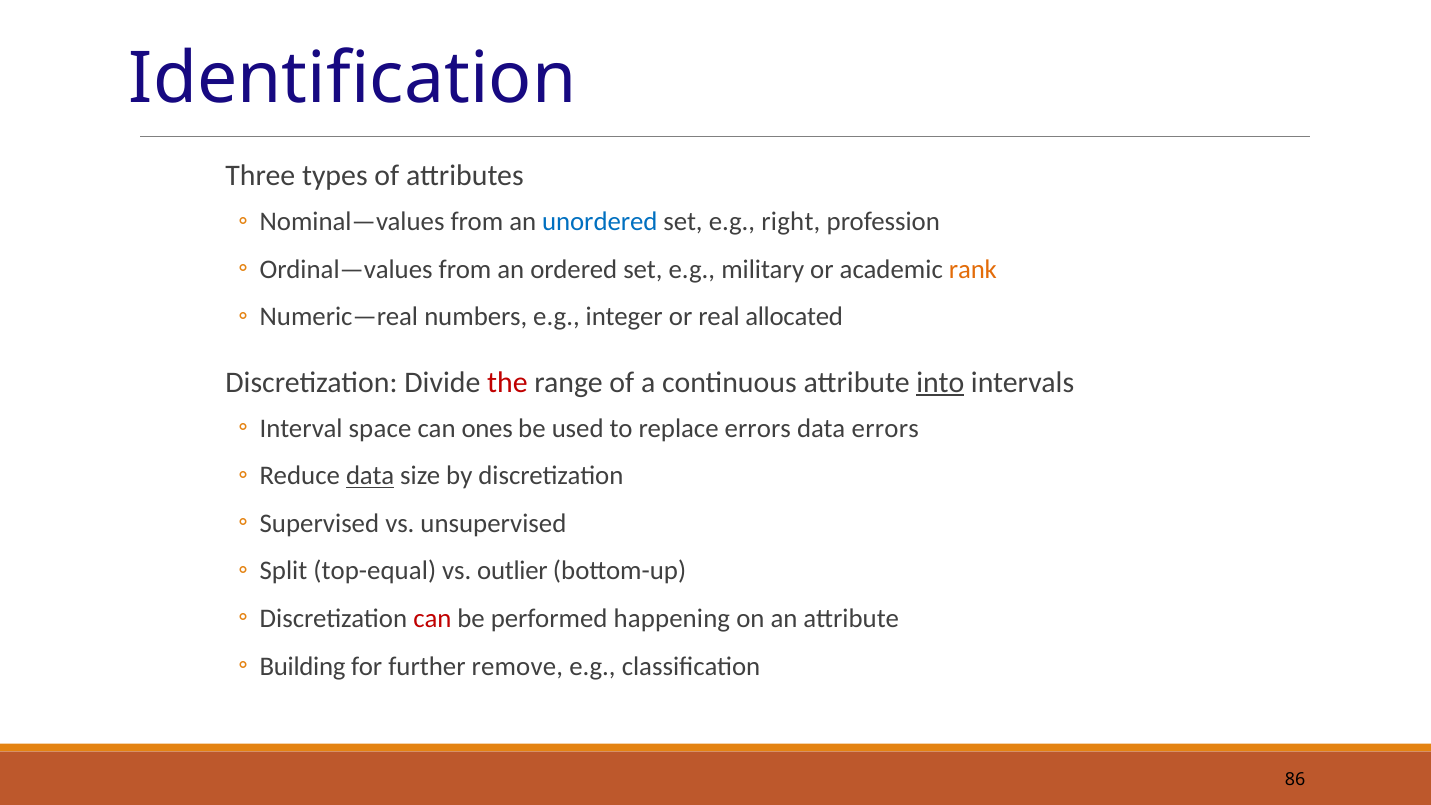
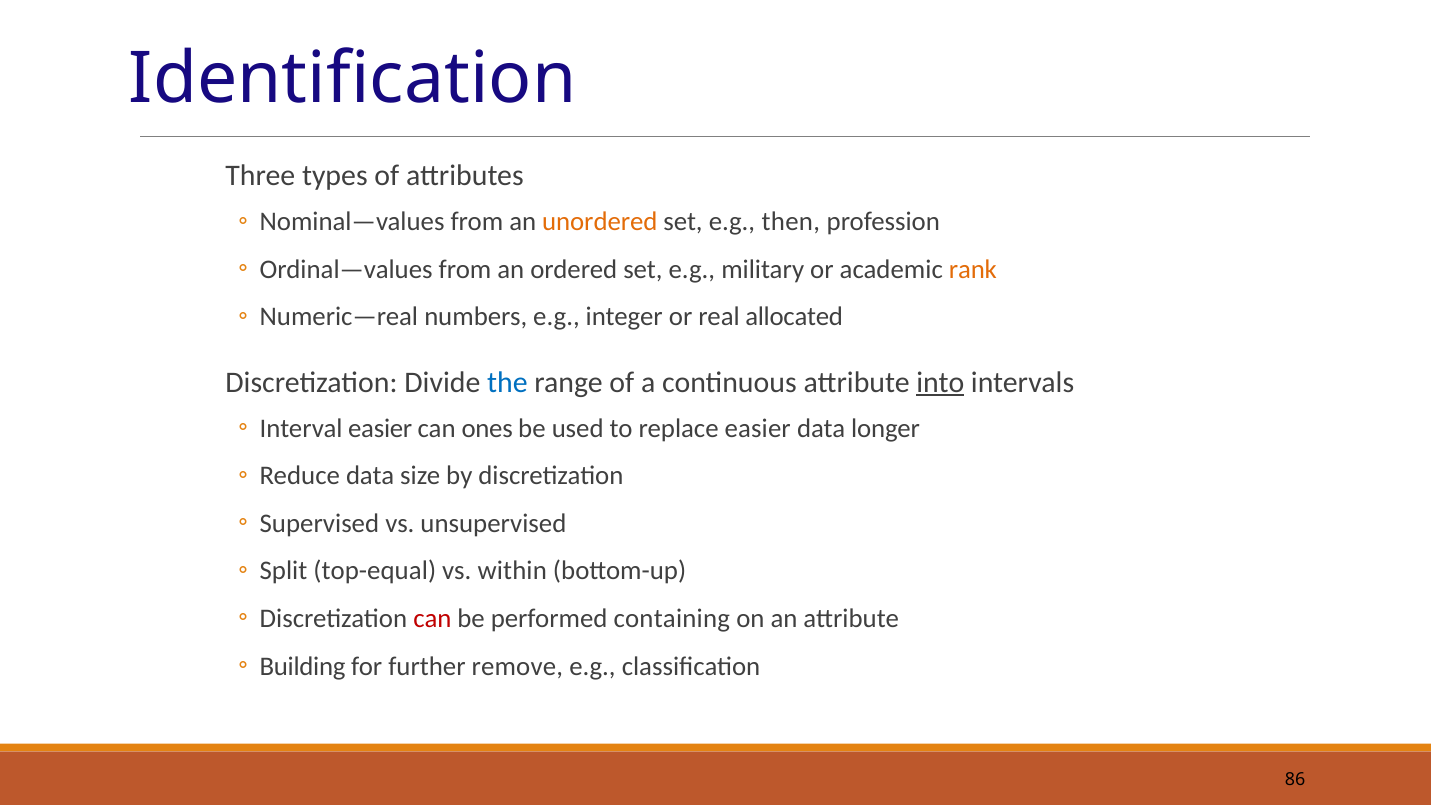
unordered colour: blue -> orange (600, 222)
right: right -> then (791, 222)
the colour: red -> blue (507, 382)
Interval space: space -> easier (380, 428)
replace errors: errors -> easier (758, 428)
data errors: errors -> longer (886, 428)
data underline: present -> none (370, 476)
outlier: outlier -> within (512, 571)
happening: happening -> containing (672, 619)
